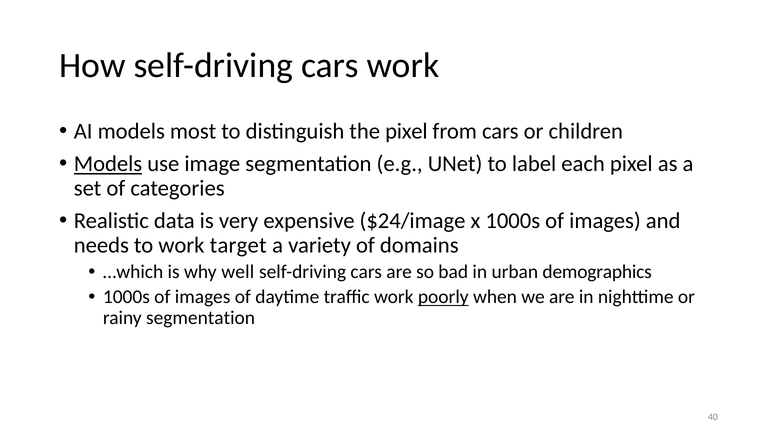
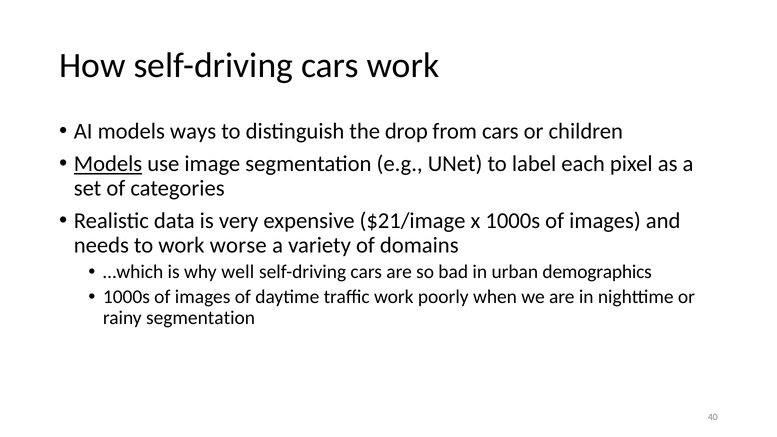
most: most -> ways (193, 131)
the pixel: pixel -> drop (406, 131)
$24/image: $24/image -> $21/image (413, 221)
target: target -> worse (238, 245)
poorly underline: present -> none (443, 297)
